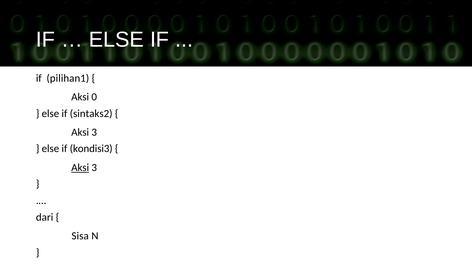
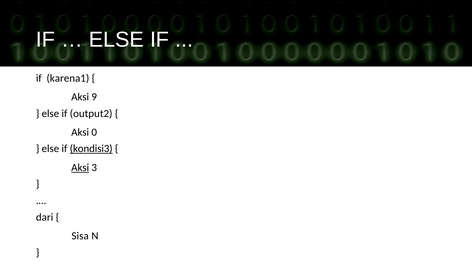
pilihan1: pilihan1 -> karena1 (68, 78)
0: 0 -> 9 (94, 97)
sintaks2: sintaks2 -> output2 (91, 113)
3: 3 -> 0 (94, 132)
kondisi3 underline: none -> present (91, 148)
